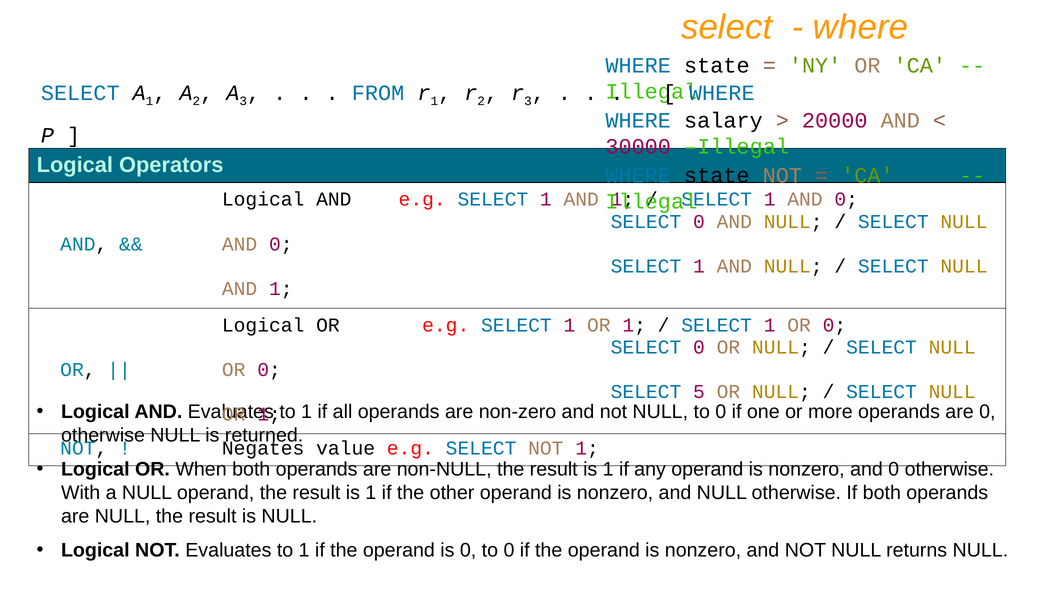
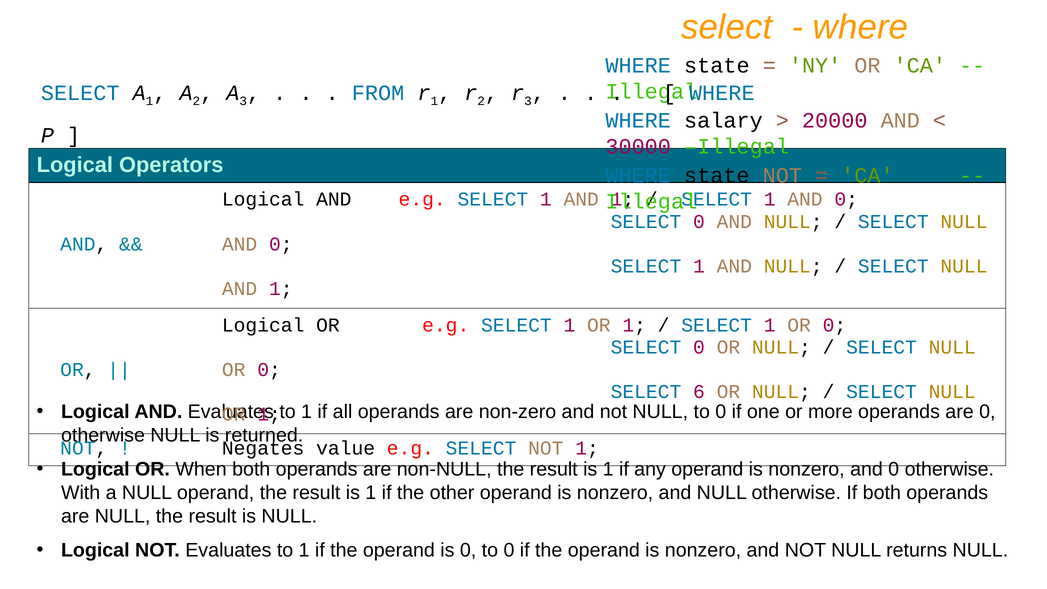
5: 5 -> 6 (699, 392)
